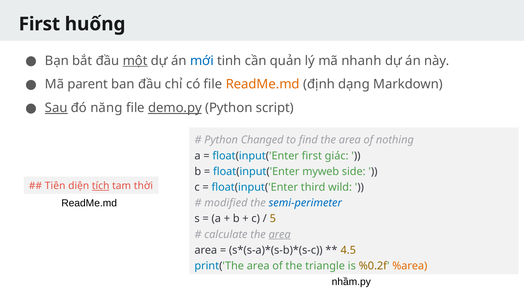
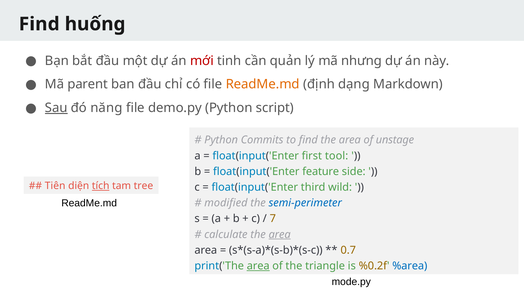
First: First -> Find (39, 24)
một underline: present -> none (135, 61)
mới colour: blue -> red (202, 61)
nhanh: nhanh -> nhưng (362, 61)
demo.py underline: present -> none (175, 108)
Changed: Changed -> Commits (262, 140)
nothing: nothing -> unstage (395, 140)
giác: giác -> tool (337, 156)
myweb: myweb -> feature (321, 171)
thời: thời -> tree (143, 186)
5: 5 -> 7 (273, 219)
4.5: 4.5 -> 0.7 (348, 250)
area underline: none -> present (258, 266)
%area colour: orange -> blue (410, 266)
nhầm.py: nhầm.py -> mode.py (351, 282)
